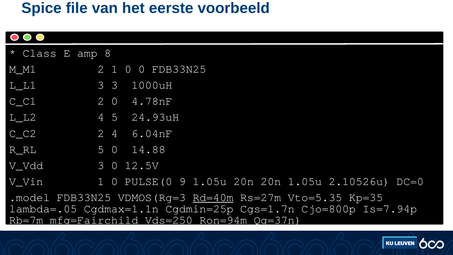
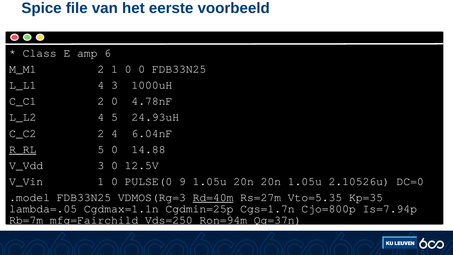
8: 8 -> 6 (108, 53)
L_L1 3: 3 -> 4 (101, 85)
R_RL underline: none -> present (23, 149)
